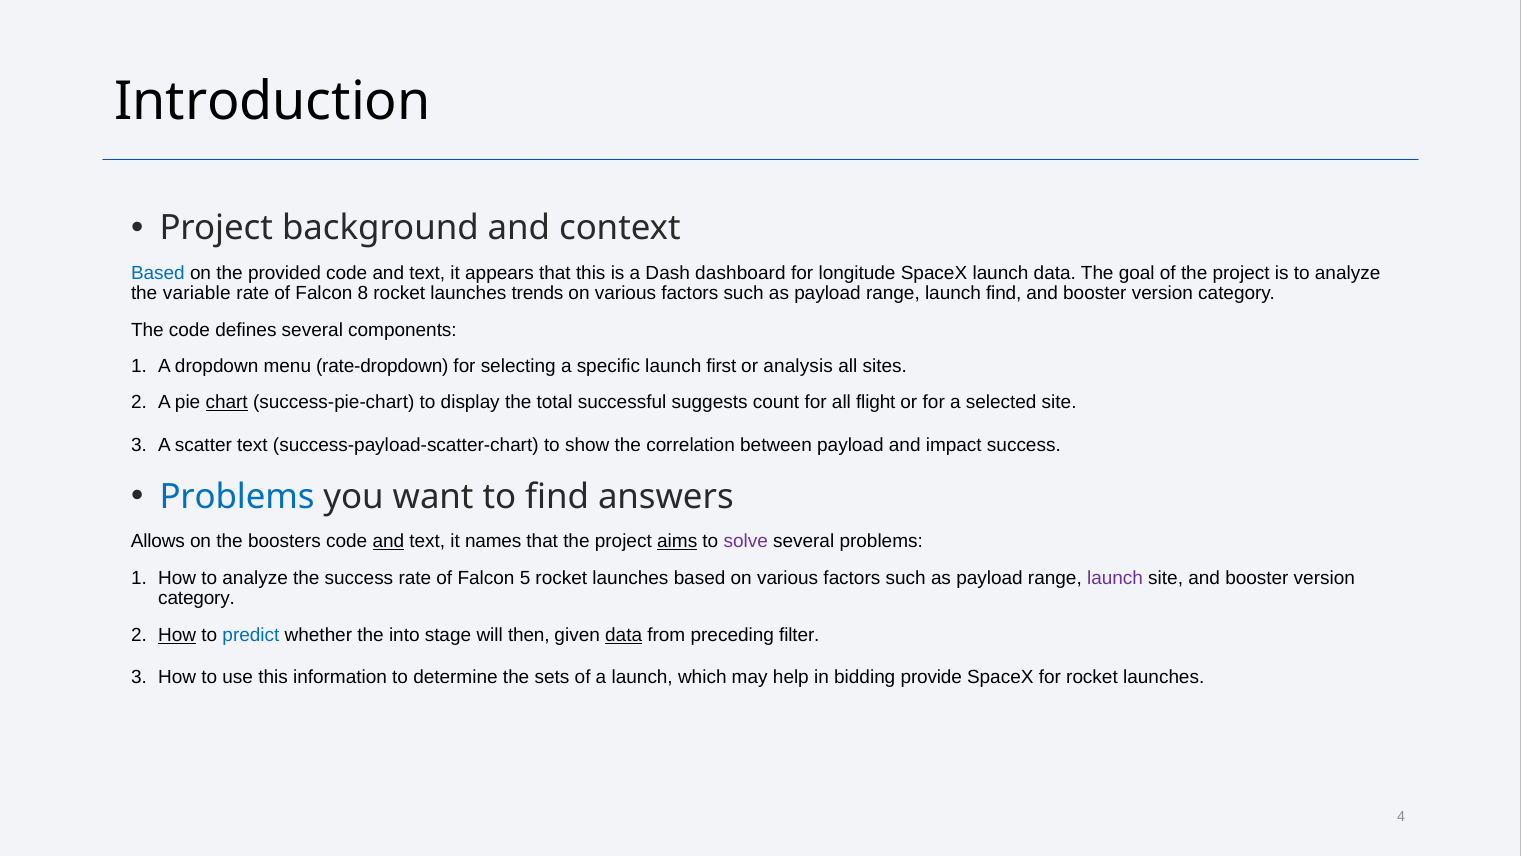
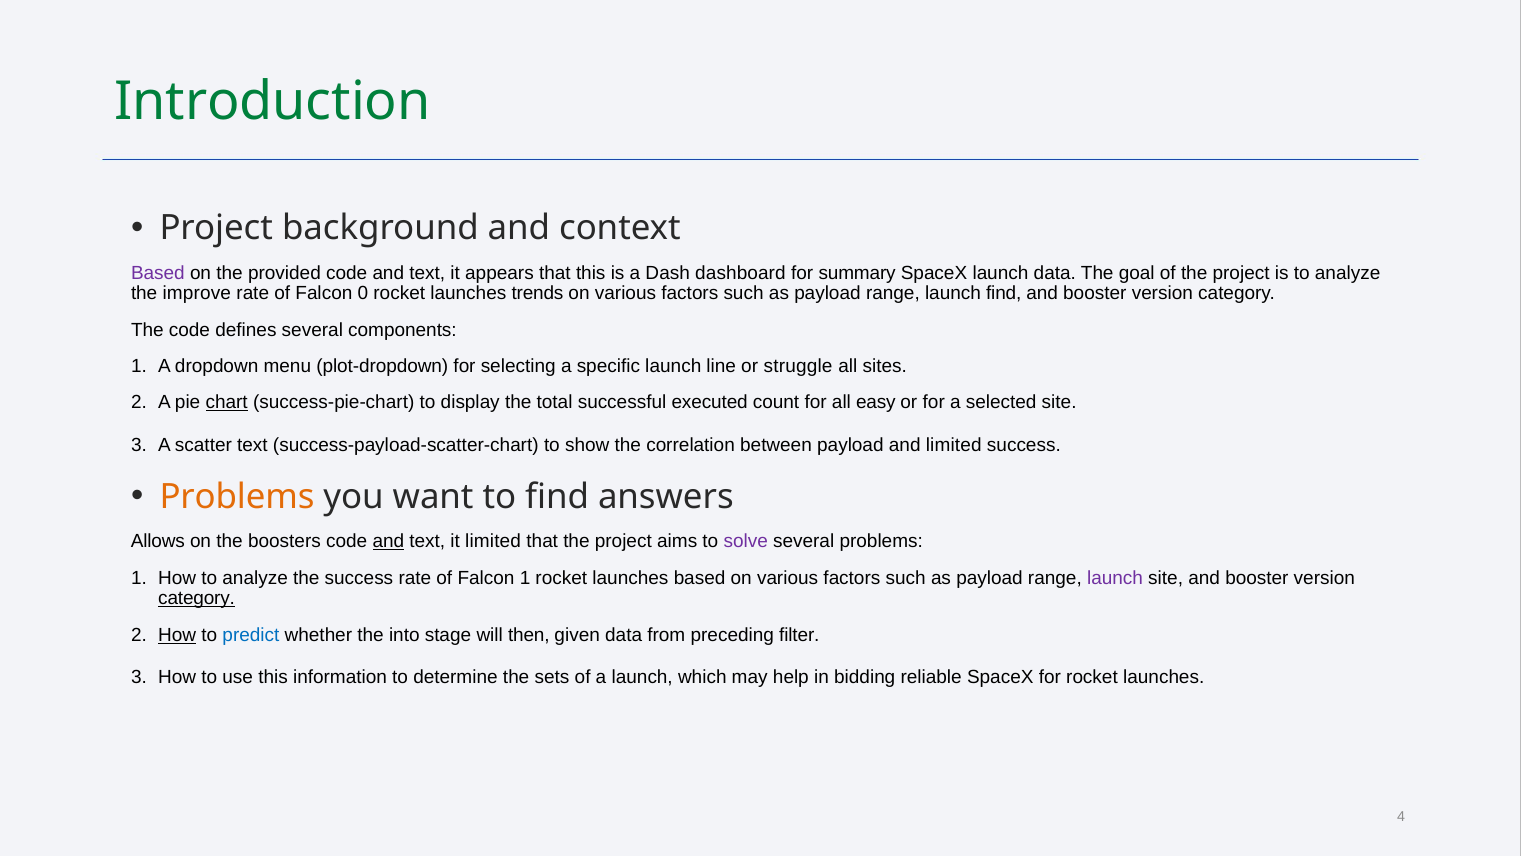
Introduction colour: black -> green (273, 102)
Based colour: blue -> purple (158, 273)
longitude: longitude -> summary (857, 273)
variable: variable -> improve (197, 293)
8: 8 -> 0 (363, 293)
rate-dropdown: rate-dropdown -> plot-dropdown (382, 366)
first: first -> line (721, 366)
analysis: analysis -> struggle (798, 366)
suggests: suggests -> executed (710, 403)
flight: flight -> easy (876, 403)
and impact: impact -> limited (954, 445)
Problems colour: blue -> orange (237, 496)
it names: names -> limited (493, 541)
aims underline: present -> none (677, 541)
Falcon 5: 5 -> 1 (525, 578)
category underline: none -> present (197, 598)
data underline: present -> none (624, 635)
provide: provide -> reliable (931, 677)
